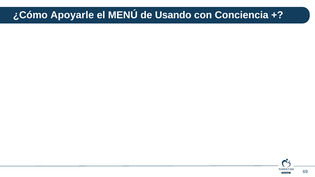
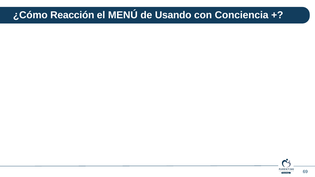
Apoyarle: Apoyarle -> Reacción (72, 15)
